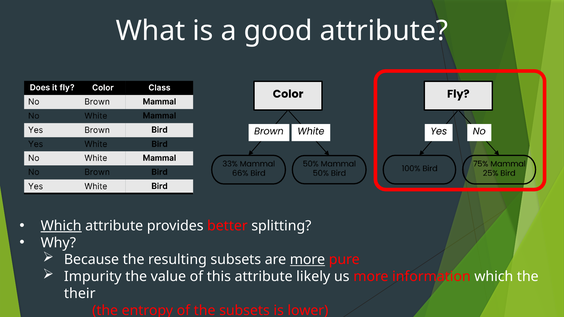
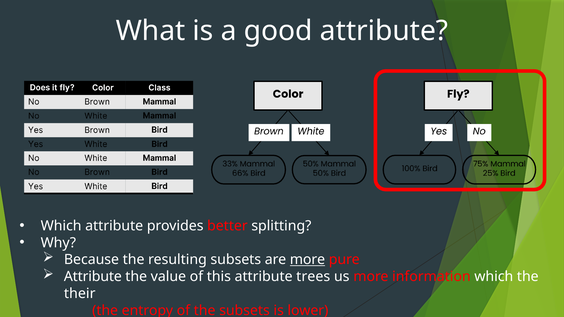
Which underline: present -> none (61, 226)
Impurity: Impurity -> Attribute (93, 277)
likely: likely -> trees (313, 277)
